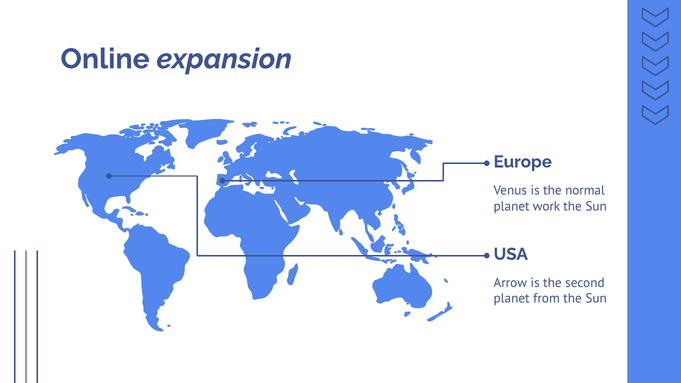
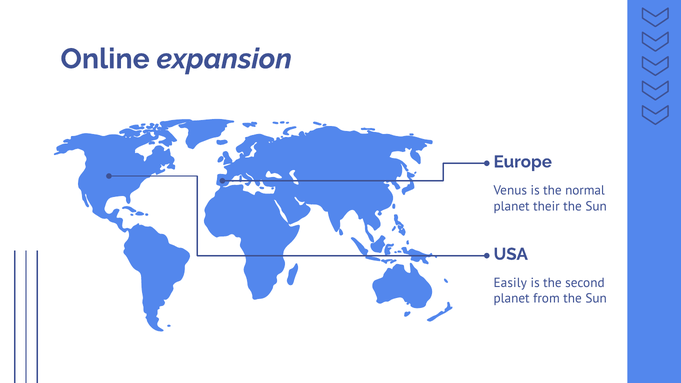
work: work -> their (546, 206)
Arrow: Arrow -> Easily (510, 283)
